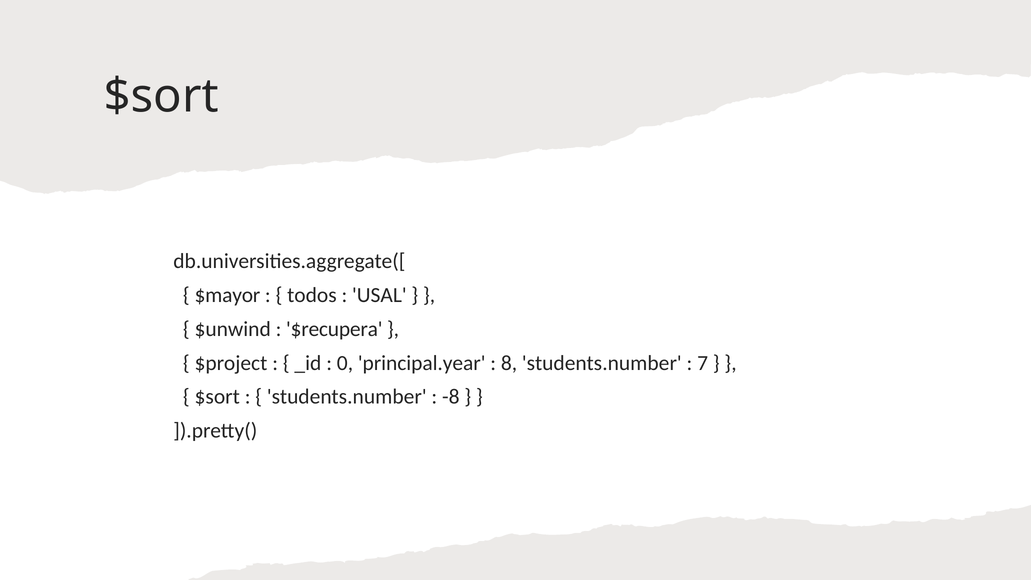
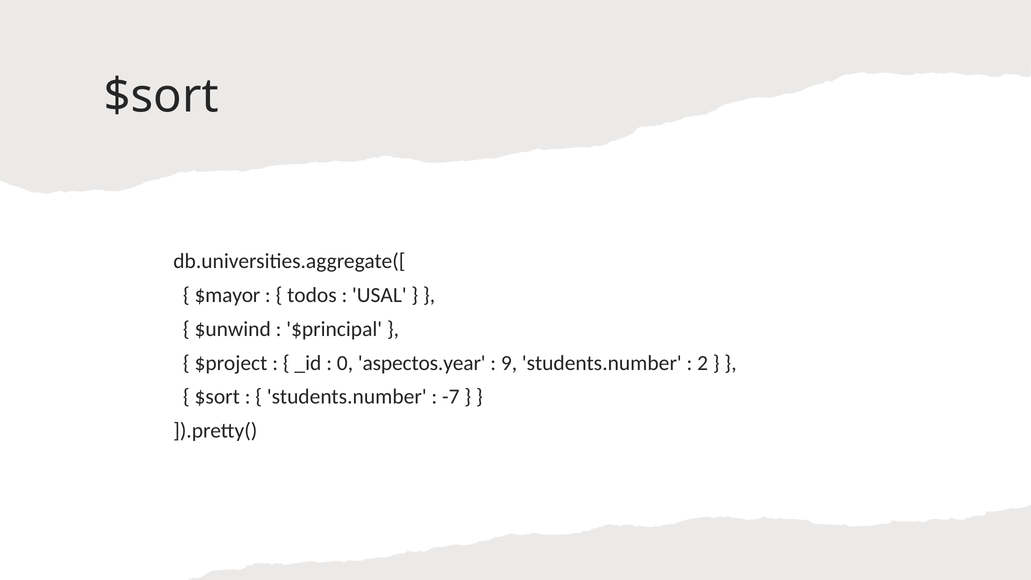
$recupera: $recupera -> $principal (334, 329)
principal.year: principal.year -> aspectos.year (422, 363)
8: 8 -> 9 (509, 363)
7: 7 -> 2 (703, 363)
-8: -8 -> -7 (451, 397)
